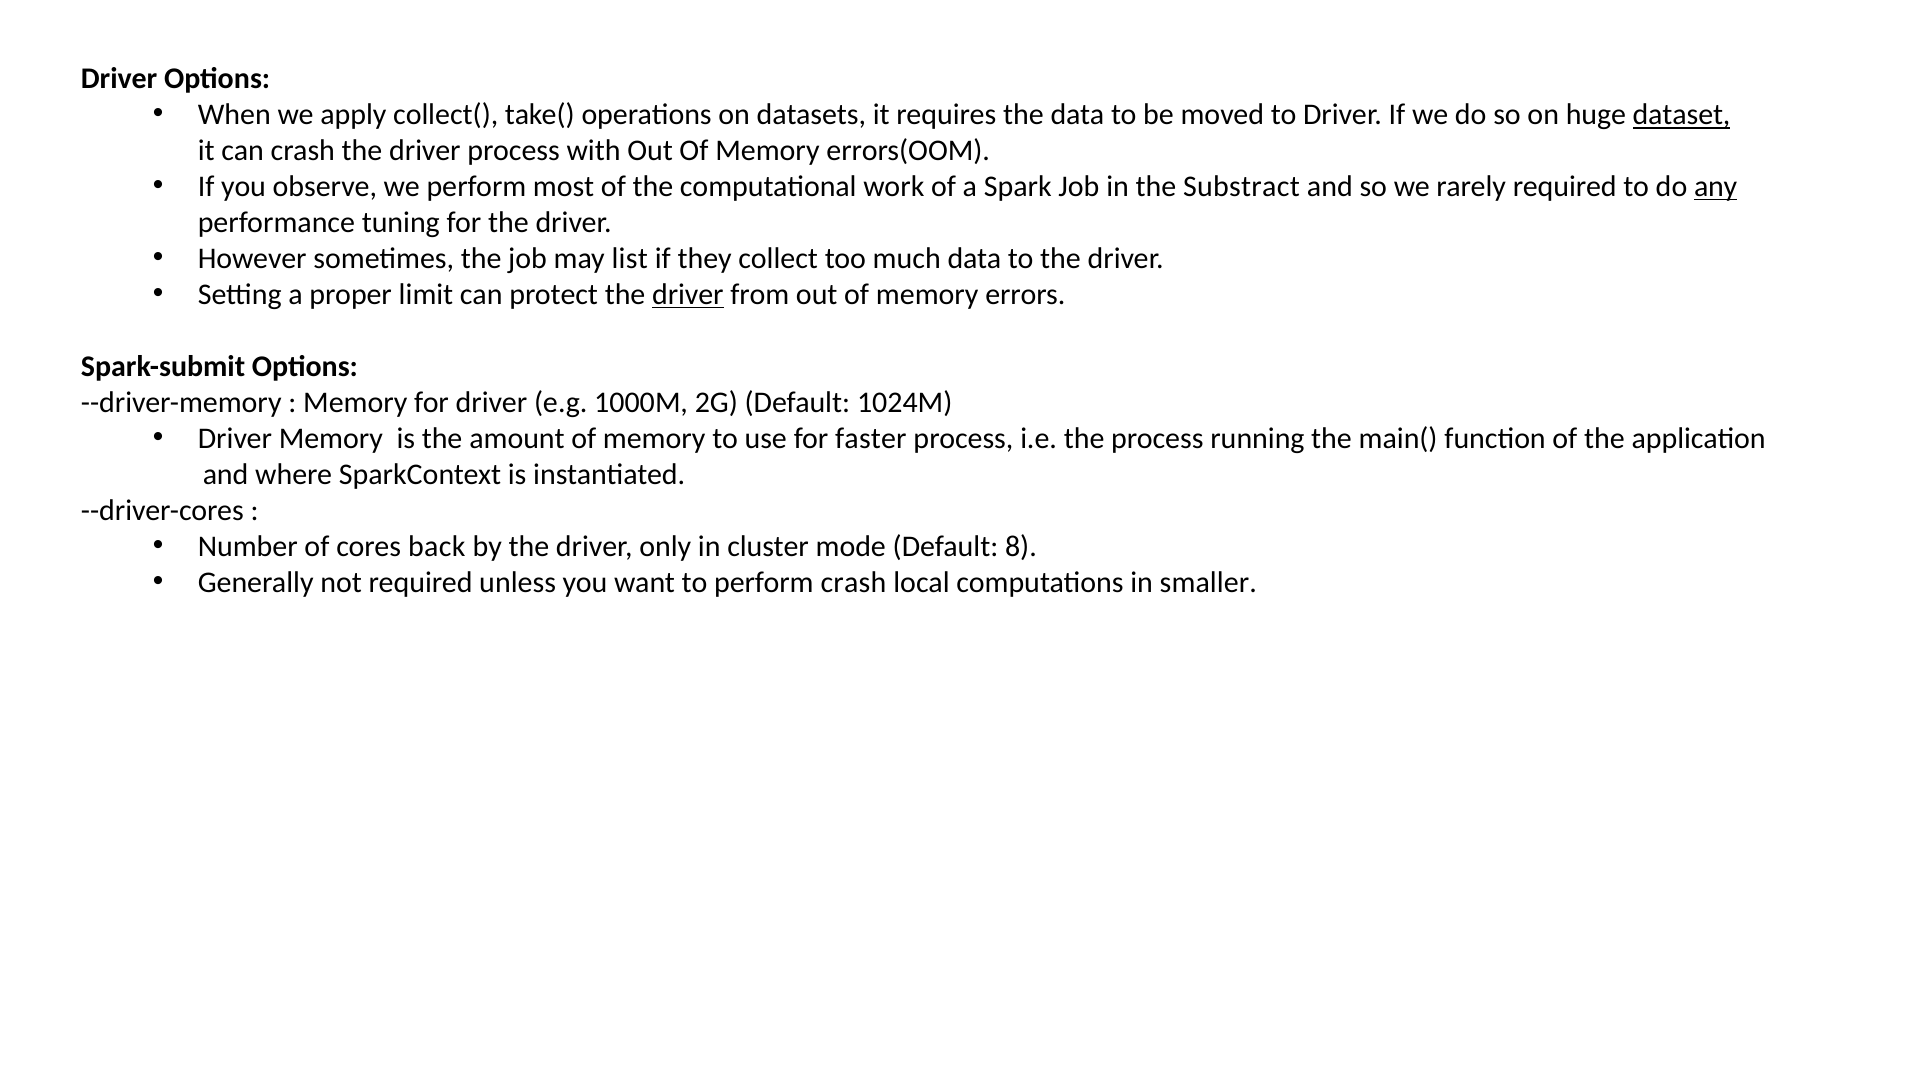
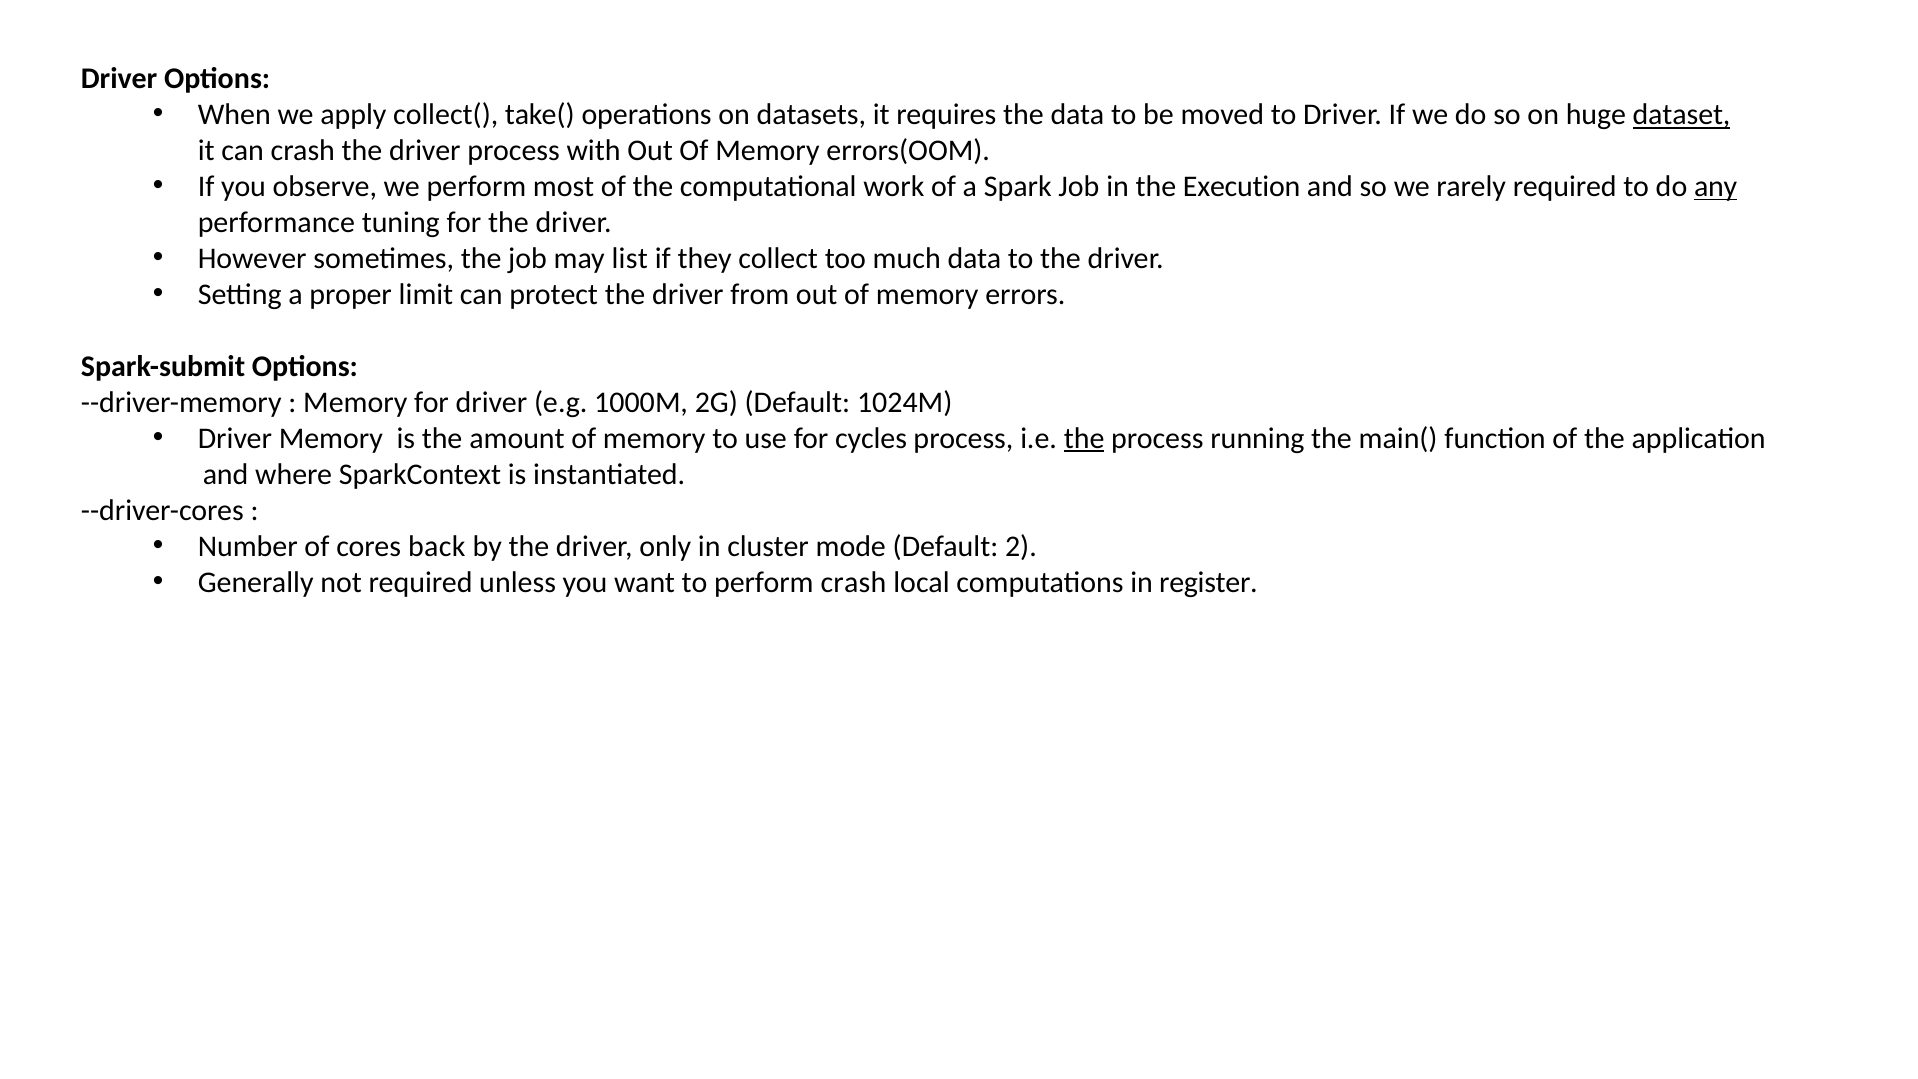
Substract: Substract -> Execution (1242, 187)
driver underline: present -> none (688, 295)
faster: faster -> cycles (871, 438)
the underline: none -> present (1084, 438)
8: 8 -> 2 (1021, 546)
smaller: smaller -> register (1208, 582)
